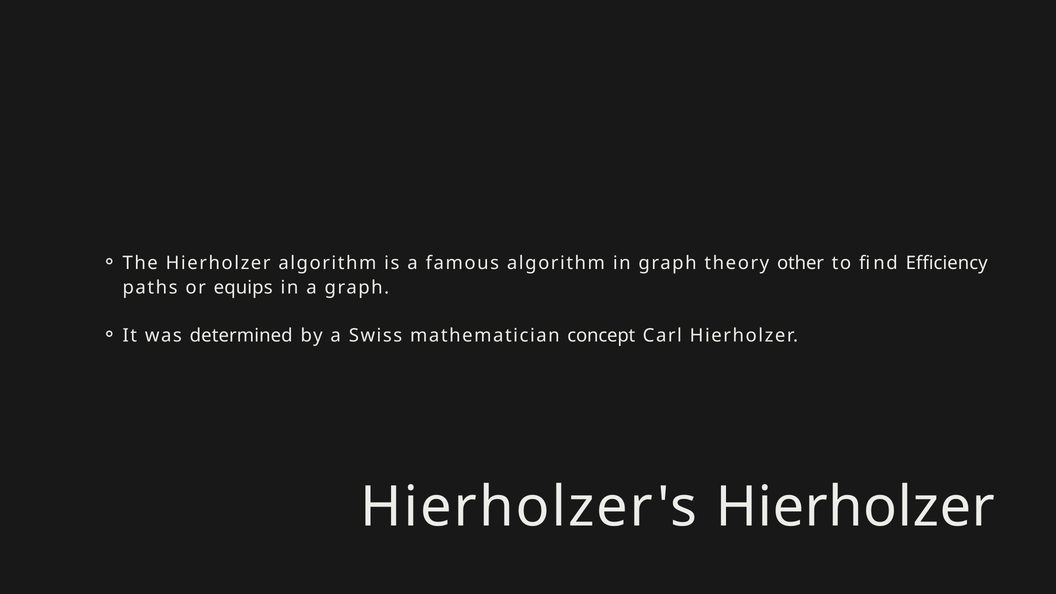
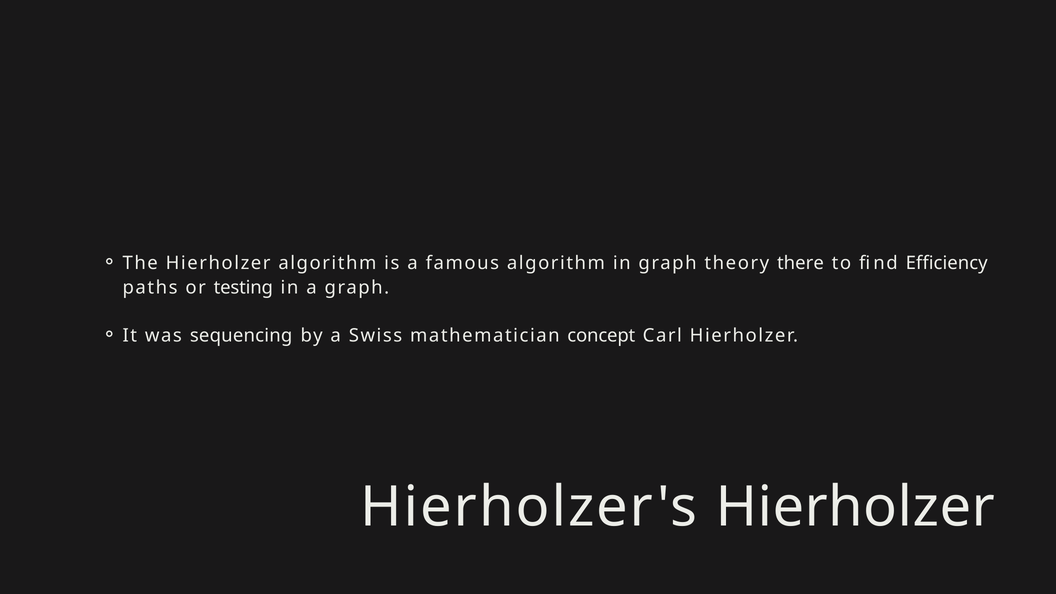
other: other -> there (800, 263)
equips: equips -> testing (243, 287)
determined: determined -> sequencing (241, 336)
